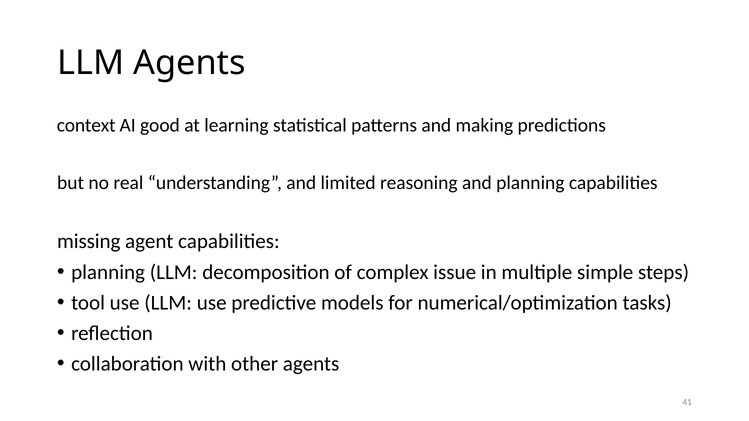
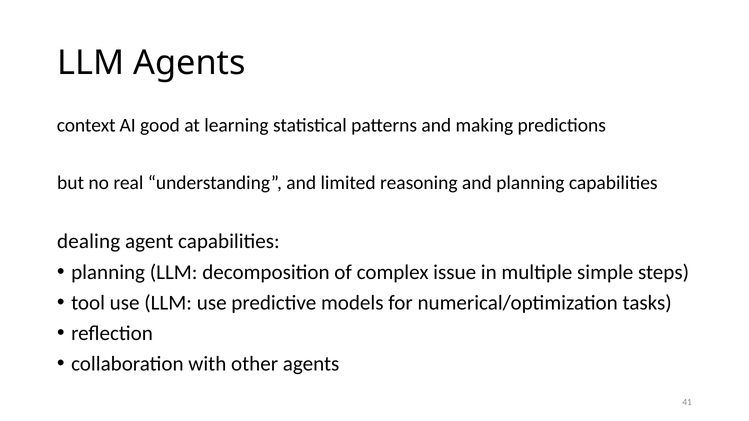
missing: missing -> dealing (89, 242)
